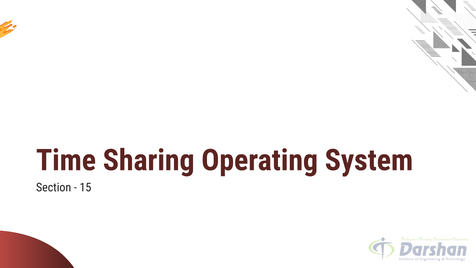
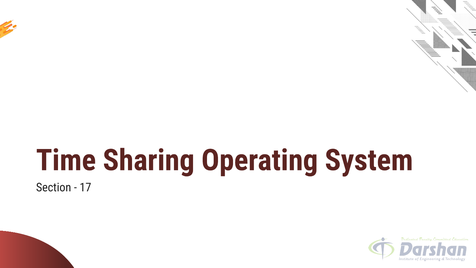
15: 15 -> 17 (85, 187)
